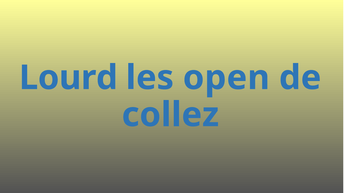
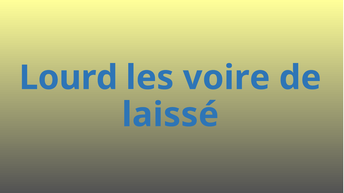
open: open -> voire (226, 78)
collez: collez -> laissé (170, 115)
